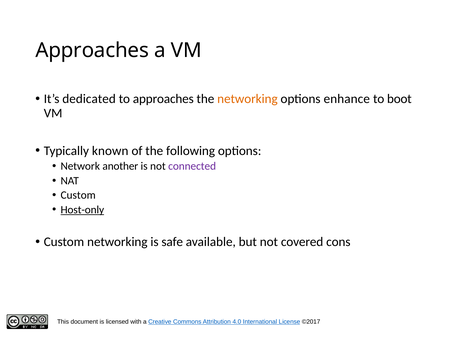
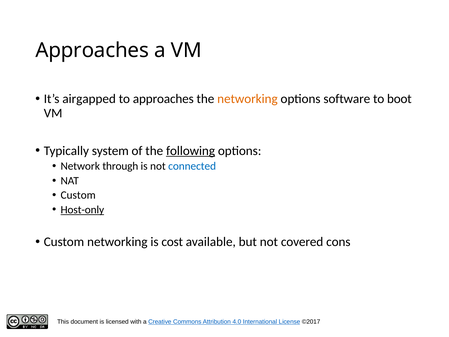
dedicated: dedicated -> airgapped (89, 99)
enhance: enhance -> software (347, 99)
known: known -> system (110, 151)
following underline: none -> present (191, 151)
another: another -> through (120, 166)
connected colour: purple -> blue (192, 166)
safe: safe -> cost (172, 242)
